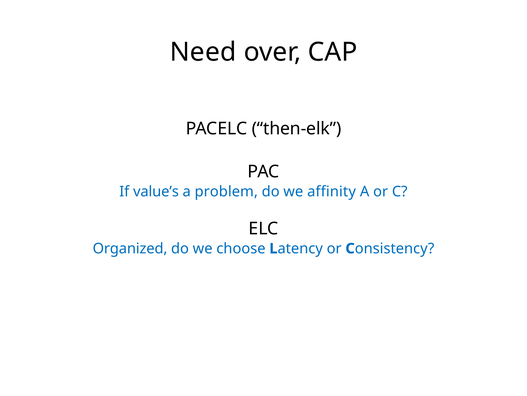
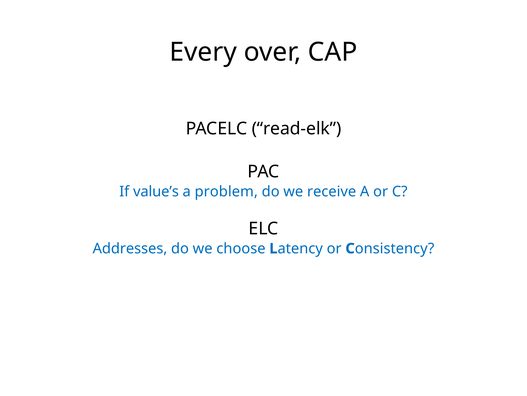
Need: Need -> Every (203, 52)
then-elk: then-elk -> read-elk (297, 129)
affinity: affinity -> receive (332, 191)
Organized: Organized -> Addresses (130, 248)
